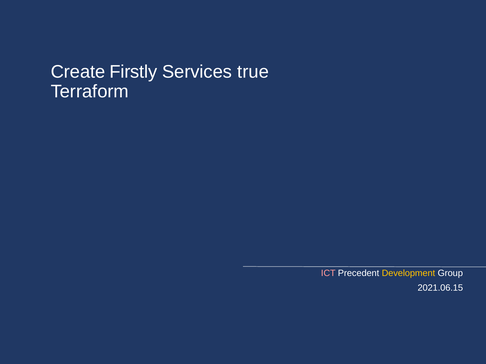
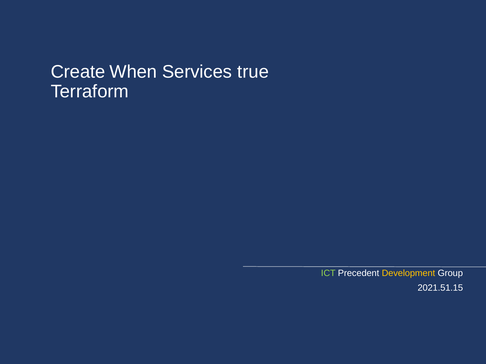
Firstly: Firstly -> When (133, 72)
ICT colour: pink -> light green (328, 273)
2021.06.15: 2021.06.15 -> 2021.51.15 (440, 288)
